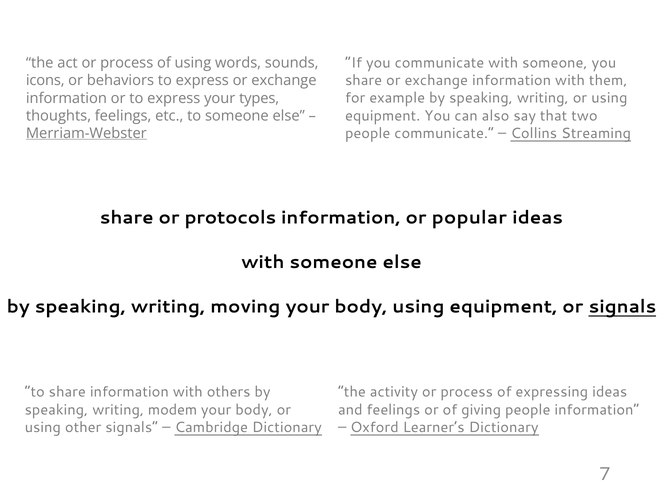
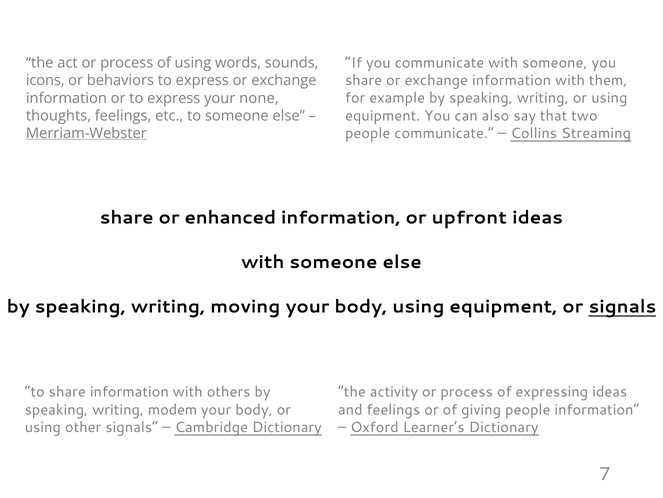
types: types -> none (259, 98)
protocols: protocols -> enhanced (230, 217)
popular: popular -> upfront (469, 217)
